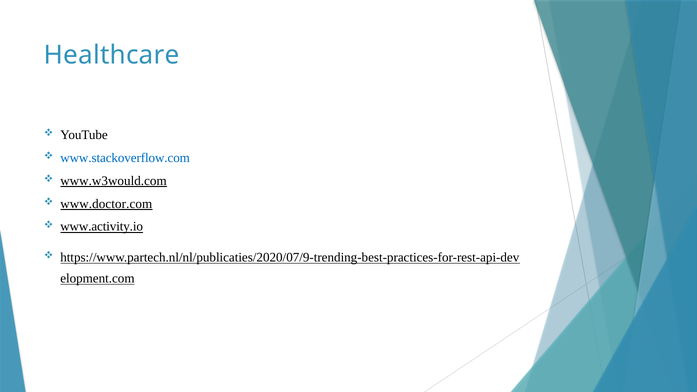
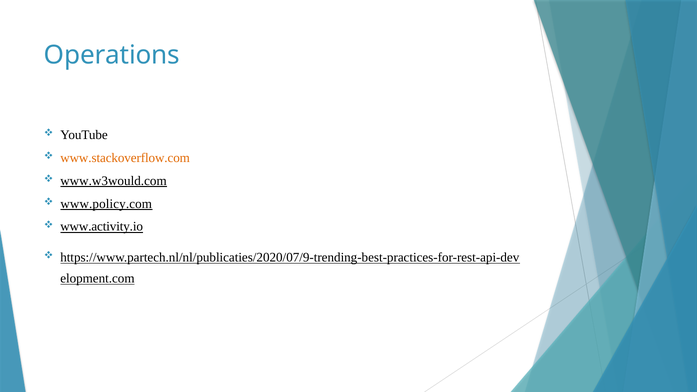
Healthcare: Healthcare -> Operations (112, 55)
www.stackoverflow.com colour: blue -> orange (125, 158)
www.doctor.com: www.doctor.com -> www.policy.com (106, 204)
